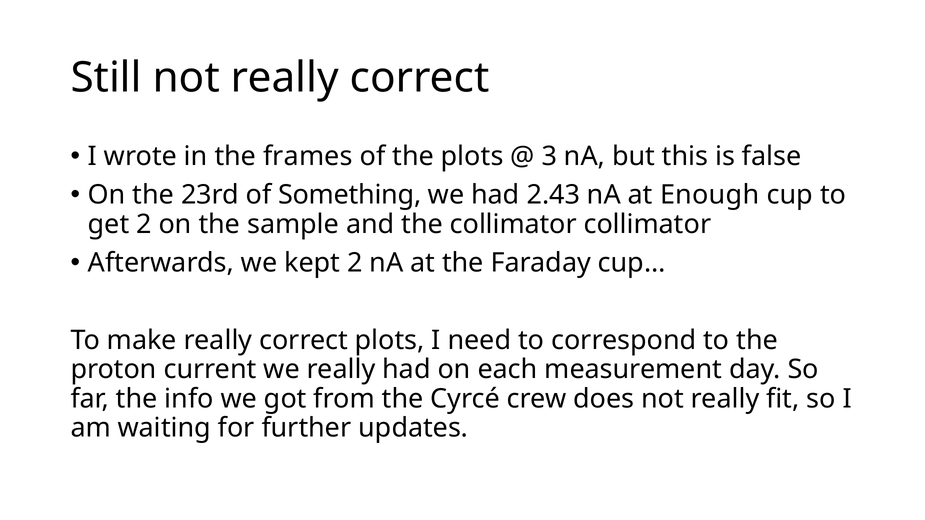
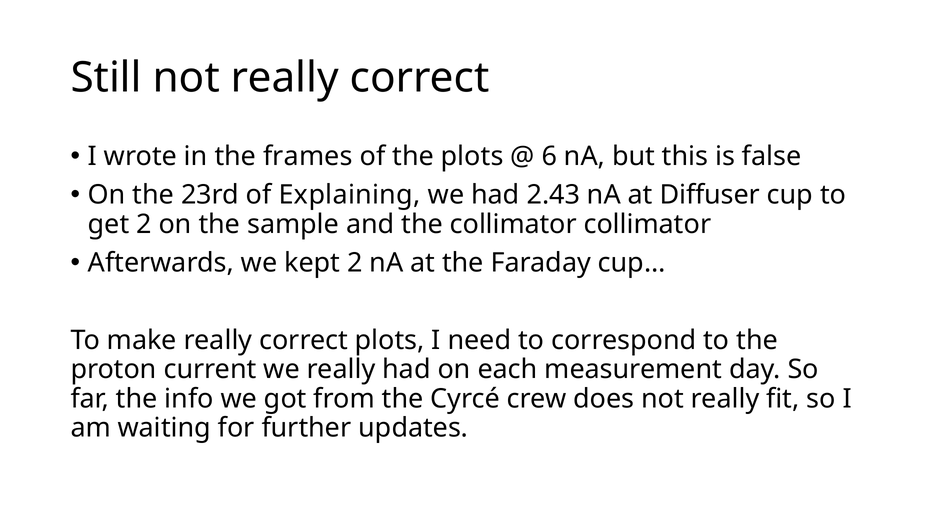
3: 3 -> 6 (549, 156)
Something: Something -> Explaining (350, 195)
Enough: Enough -> Diffuser (710, 195)
